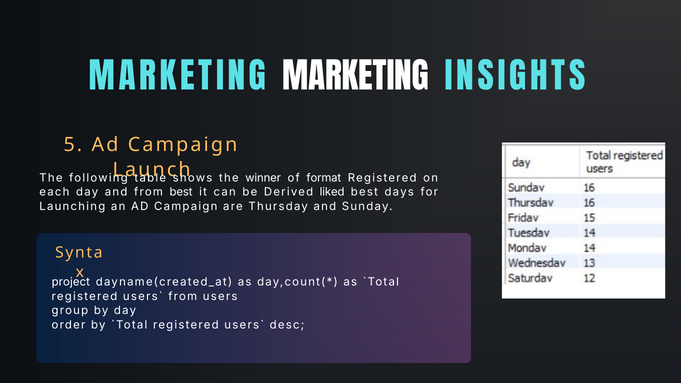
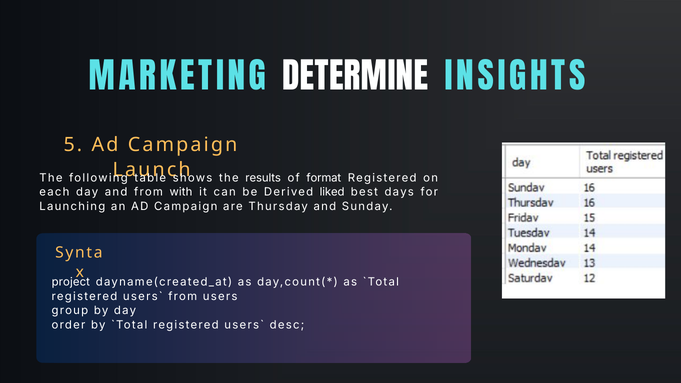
MARKETING MARKETING: MARKETING -> DETERMINE (355, 78)
winner: winner -> results (263, 178)
from best: best -> with (181, 192)
